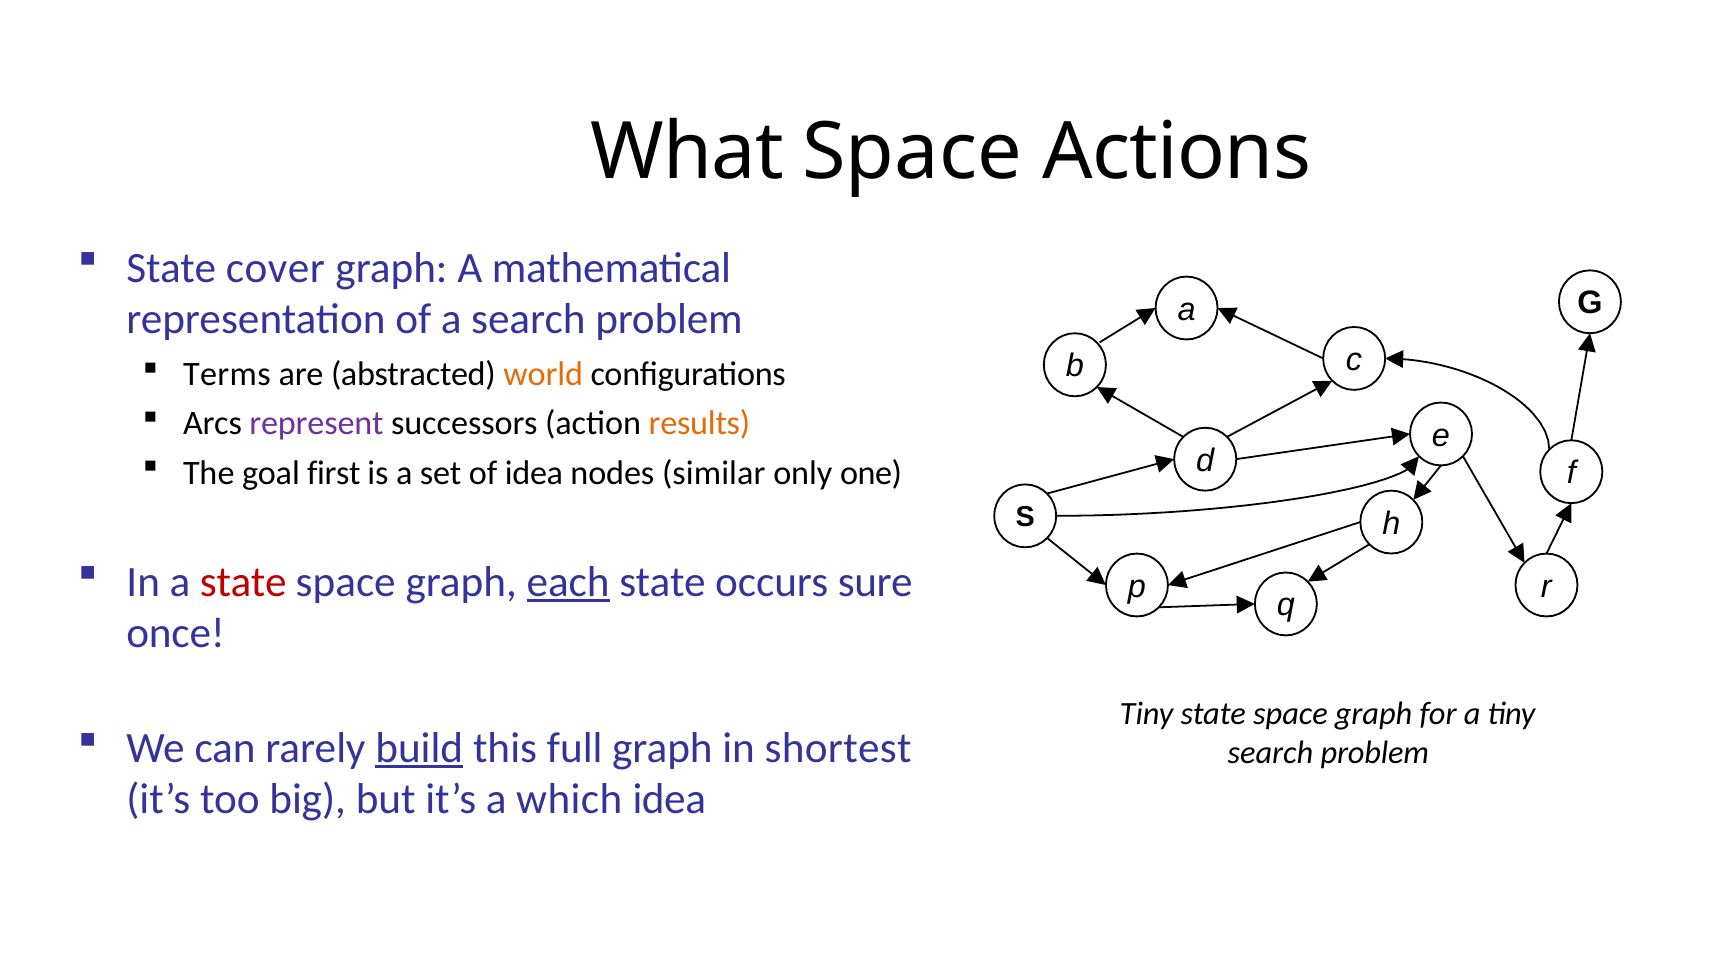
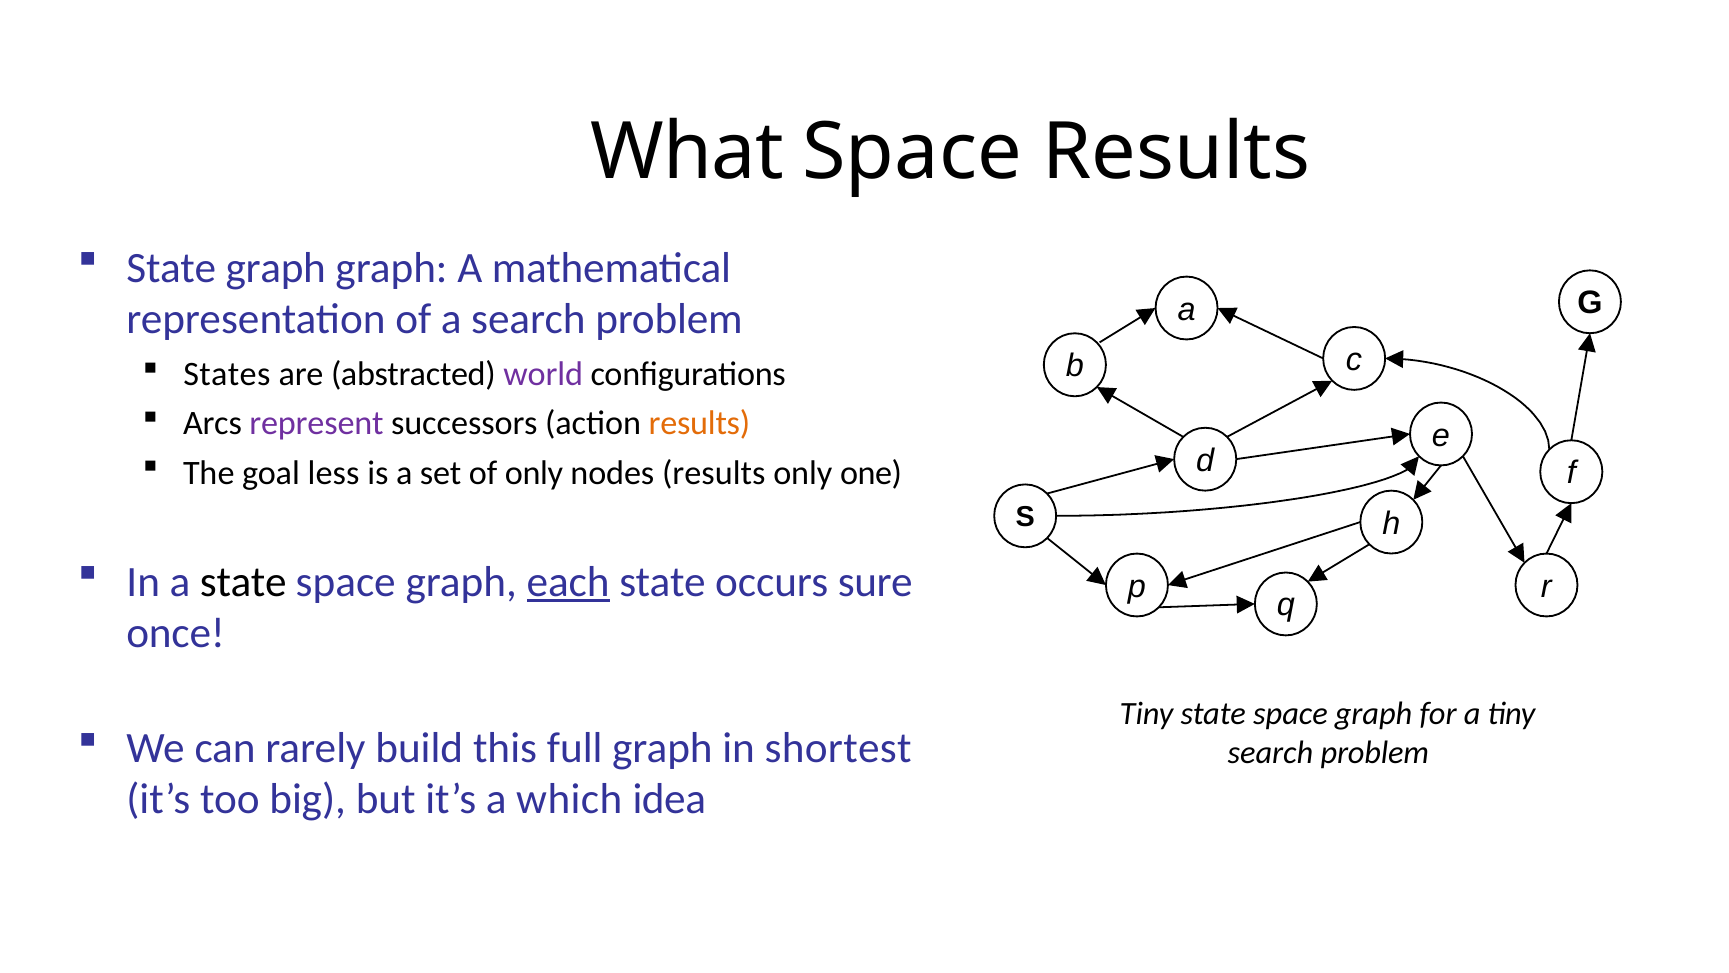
Space Actions: Actions -> Results (1176, 152)
State cover: cover -> graph (276, 268)
Terms: Terms -> States (227, 374)
world colour: orange -> purple (543, 374)
first: first -> less (334, 473)
of idea: idea -> only (534, 473)
nodes similar: similar -> results (714, 473)
state colour: red -> black (243, 581)
build underline: present -> none (419, 747)
